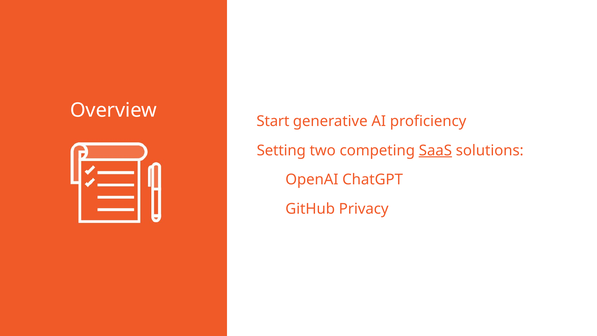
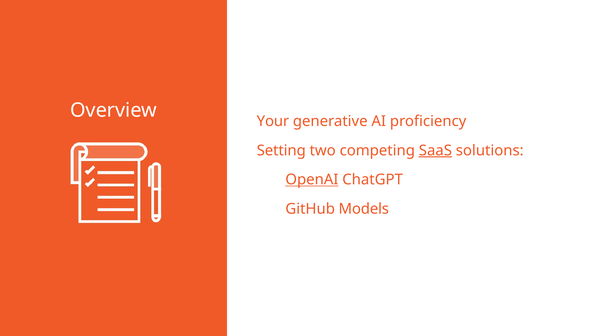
Start: Start -> Your (273, 121)
OpenAI underline: none -> present (312, 180)
Privacy: Privacy -> Models (364, 209)
